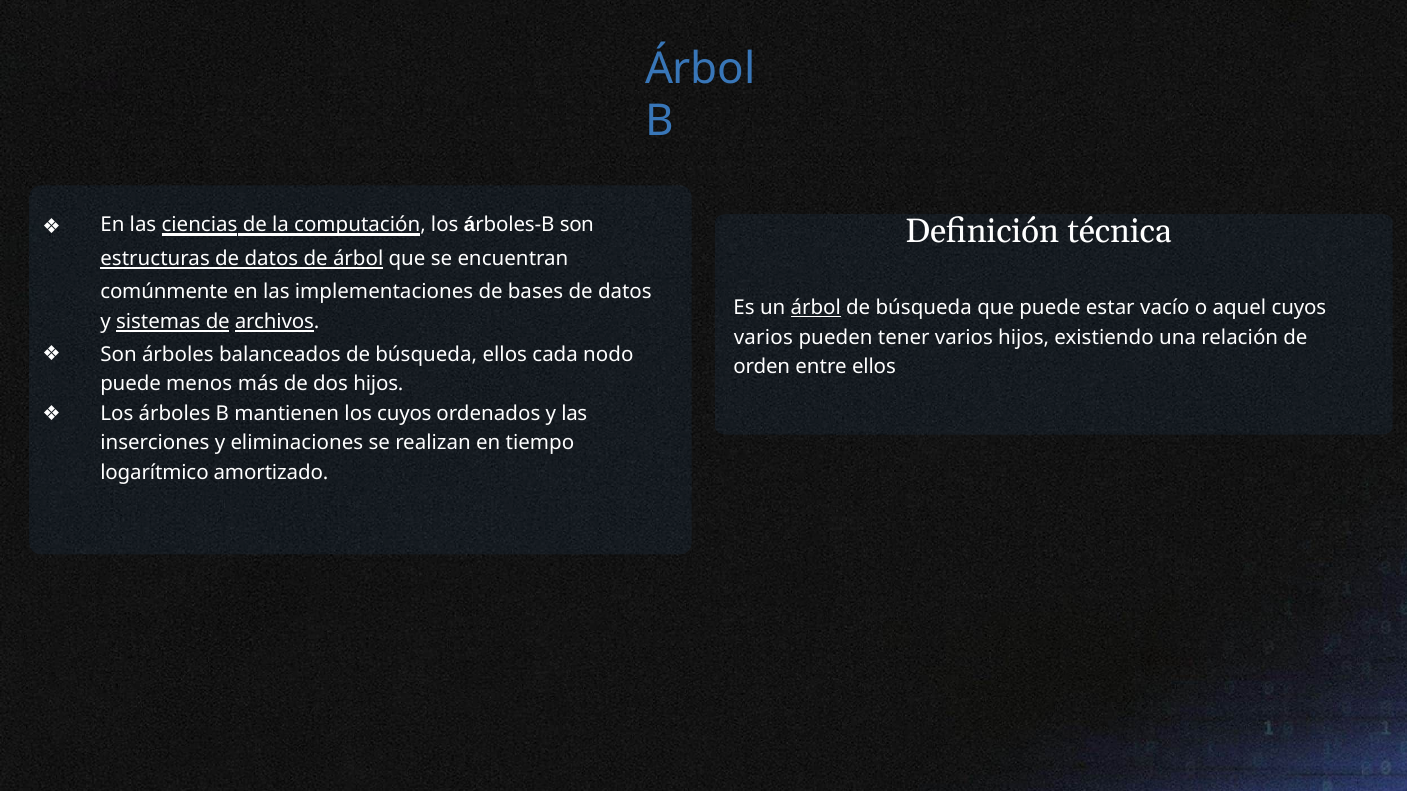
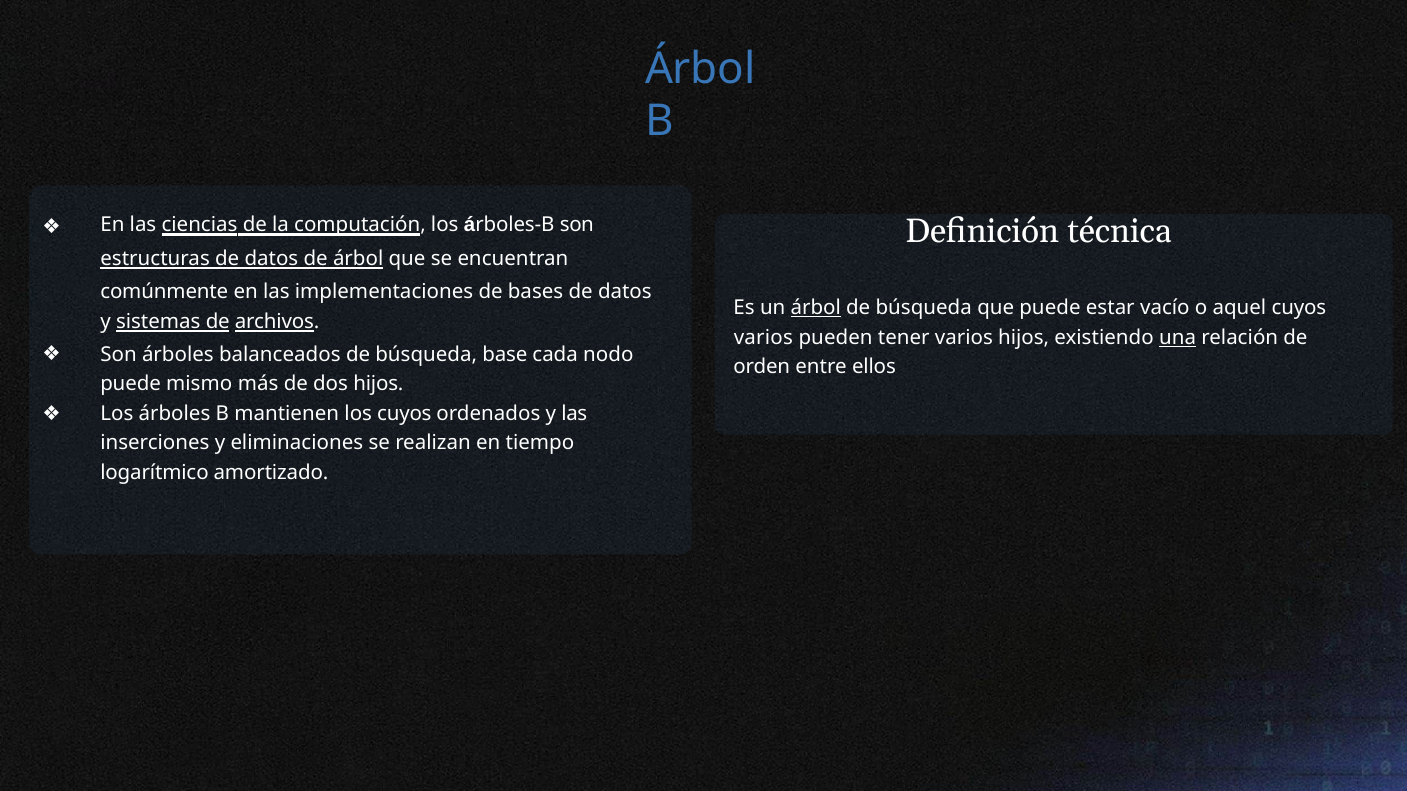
una underline: none -> present (1178, 338)
búsqueda ellos: ellos -> base (505, 355)
menos: menos -> mismo (199, 384)
